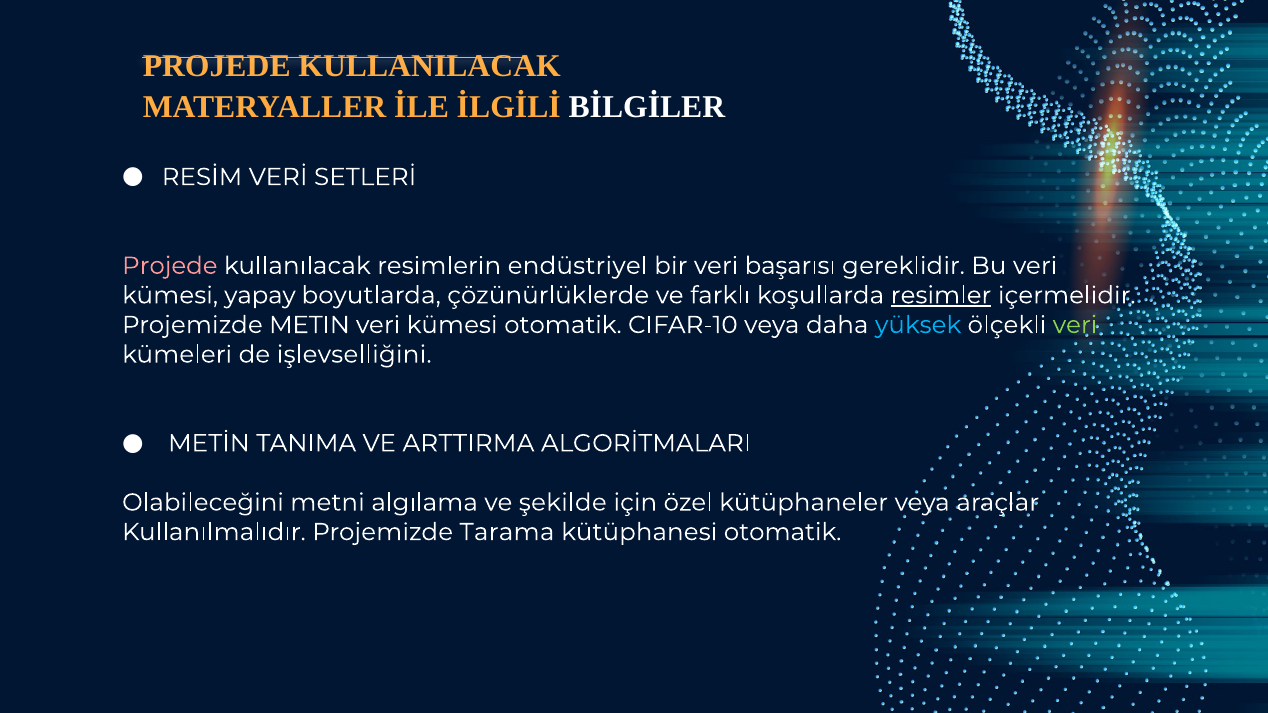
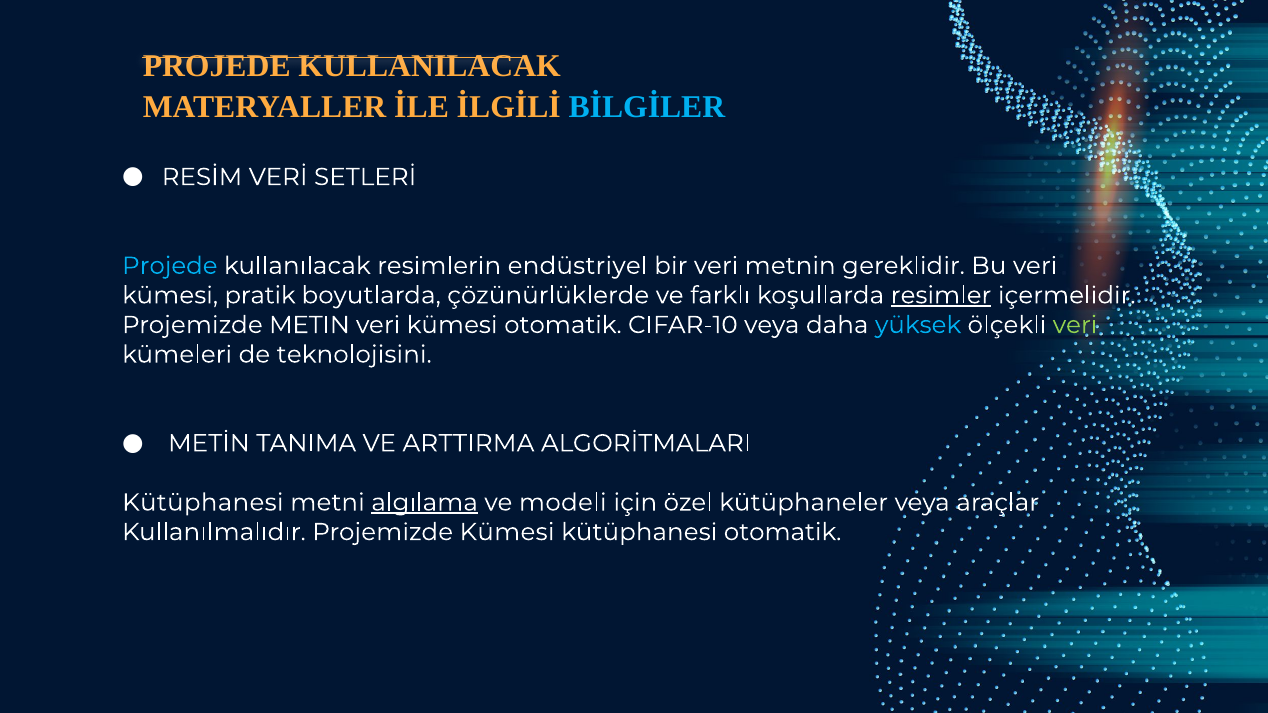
BİLGİLER colour: white -> light blue (647, 107)
Projede colour: pink -> light blue (170, 266)
başarısı: başarısı -> metnin (790, 266)
yapay: yapay -> pratik (260, 295)
işlevselliğini: işlevselliğini -> teknolojisini (354, 355)
Olabileceğini: Olabileceğini -> Kütüphanesi (203, 503)
algılama underline: none -> present (425, 503)
şekilde: şekilde -> modeli (563, 503)
Projemizde Tarama: Tarama -> Kümesi (507, 532)
